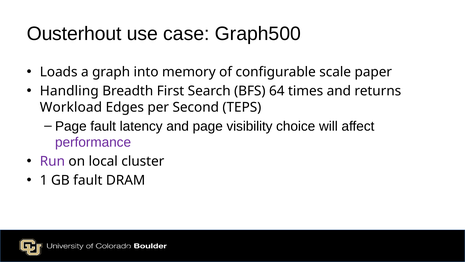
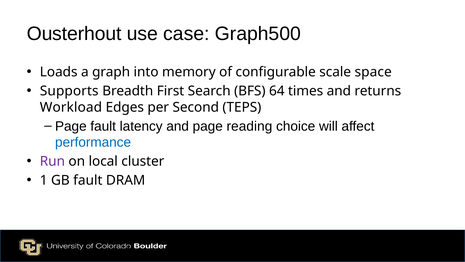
paper: paper -> space (373, 72)
Handling: Handling -> Supports (69, 91)
visibility: visibility -> reading (249, 126)
performance colour: purple -> blue (93, 142)
